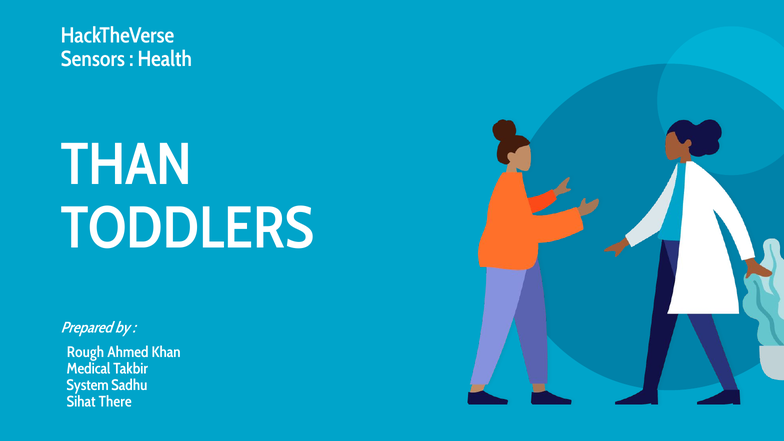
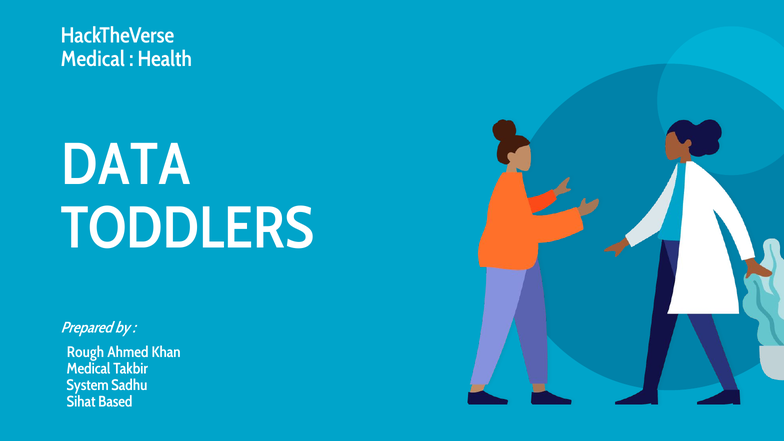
Sensors: Sensors -> Medical (93, 59)
THAN: THAN -> DATA (126, 165)
There: There -> Based (115, 402)
